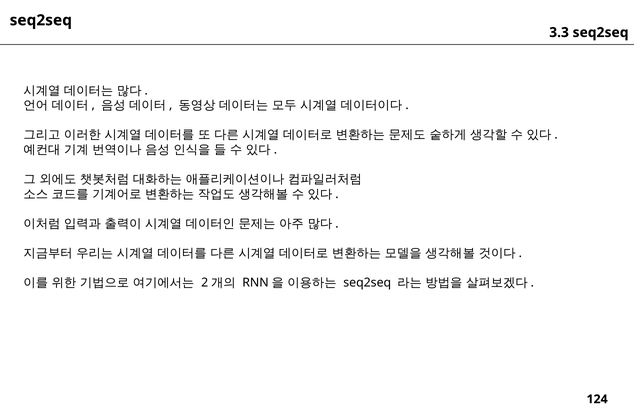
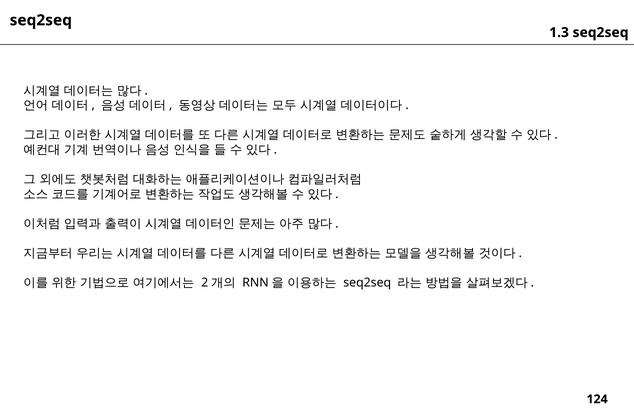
3.3: 3.3 -> 1.3 (559, 32)
